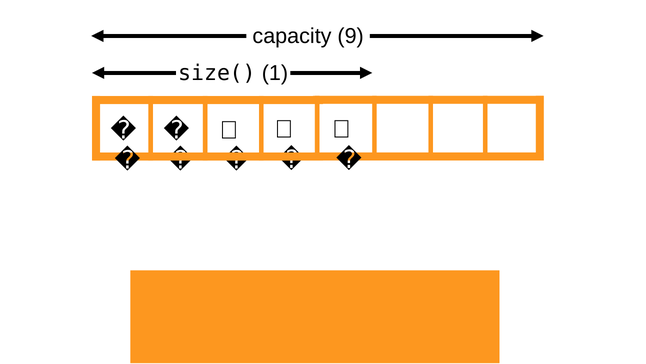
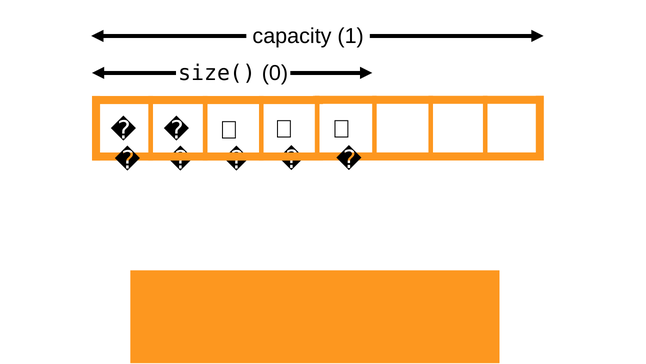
9: 9 -> 1 (351, 36)
1: 1 -> 0 (275, 73)
